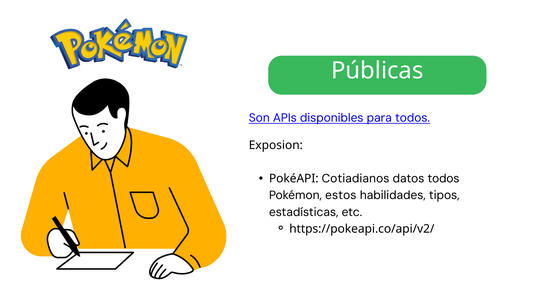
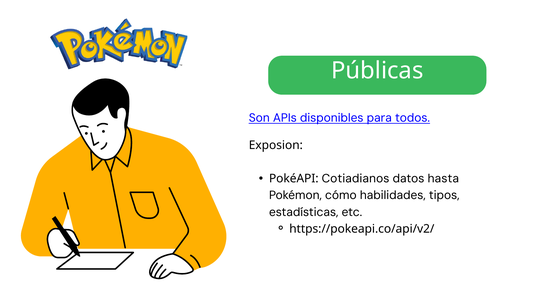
datos todos: todos -> hasta (443, 178)
estos: estos -> cómo (341, 195)
